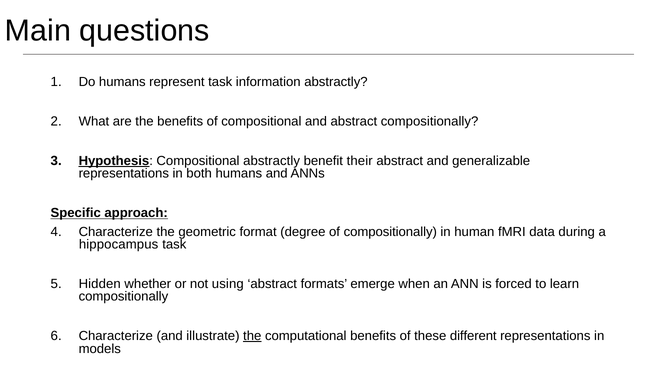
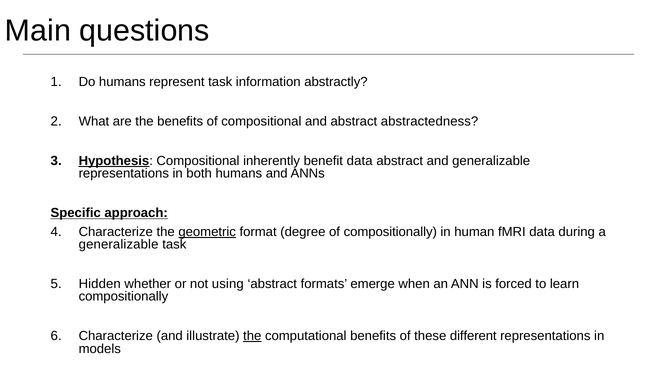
abstract compositionally: compositionally -> abstractedness (430, 122)
Compositional abstractly: abstractly -> inherently (272, 161)
benefit their: their -> data (360, 161)
geometric underline: none -> present (207, 232)
hippocampus: hippocampus -> generalizable (119, 245)
